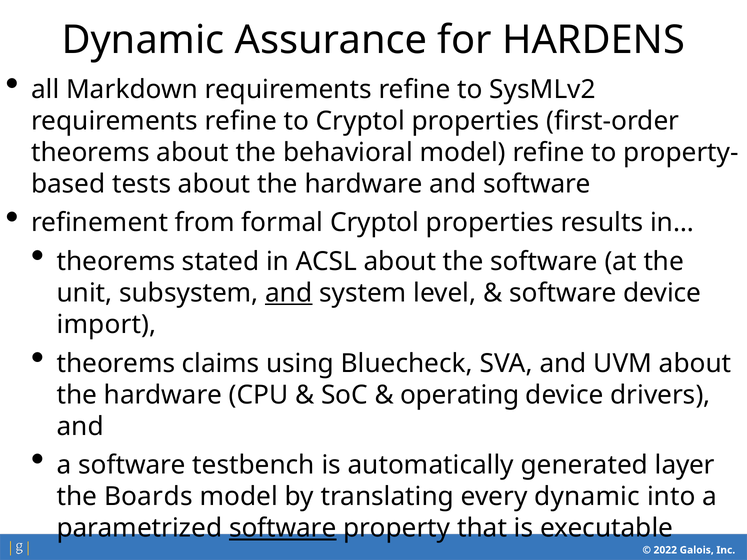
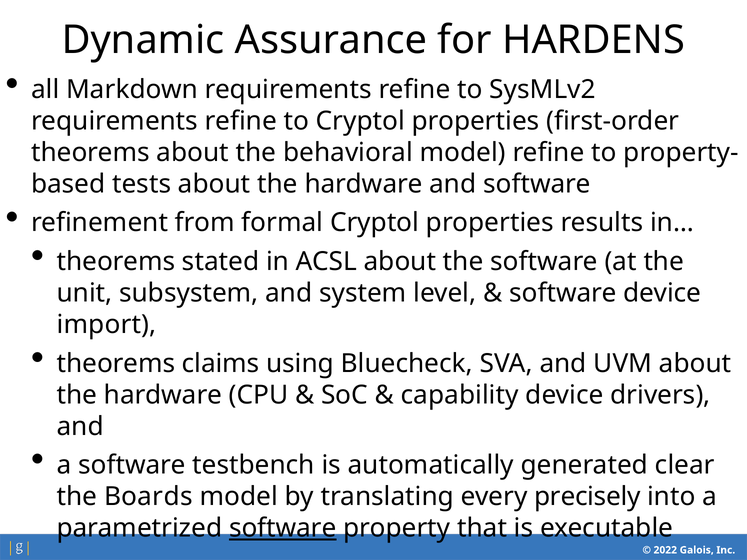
and underline: present -> none (289, 293)
operating: operating -> capability (460, 395)
layer: layer -> clear (685, 465)
every dynamic: dynamic -> precisely (587, 497)
